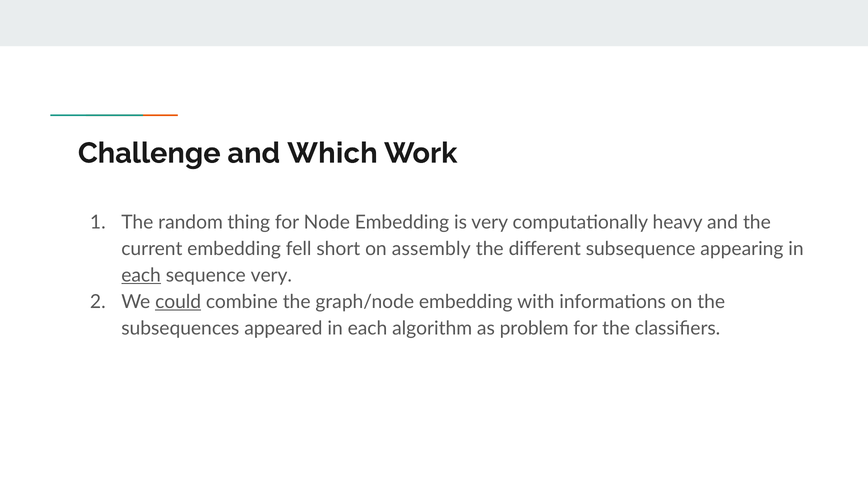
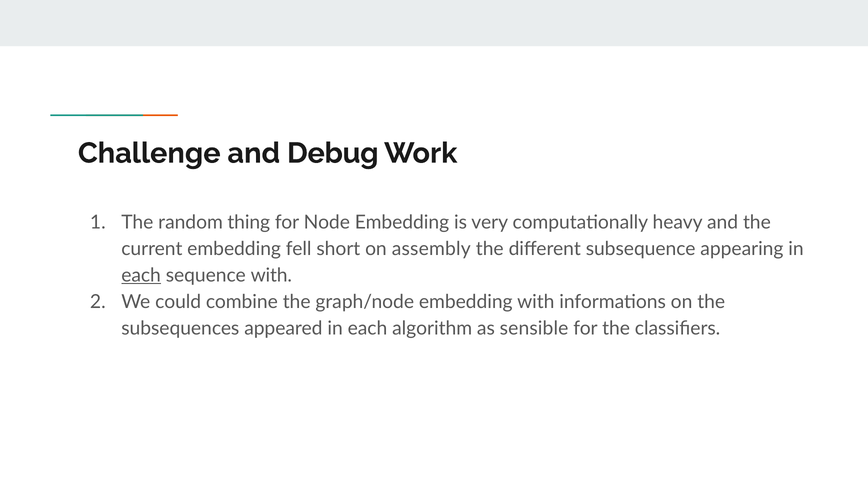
Which: Which -> Debug (333, 153)
sequence very: very -> with (271, 275)
could underline: present -> none (178, 302)
problem: problem -> sensible (534, 329)
